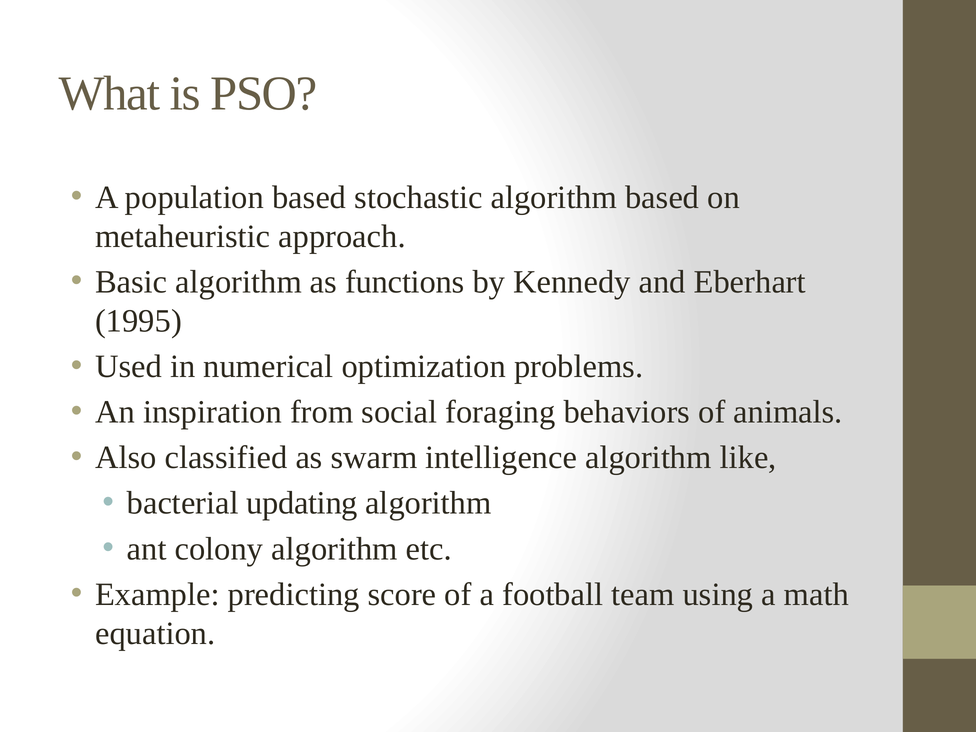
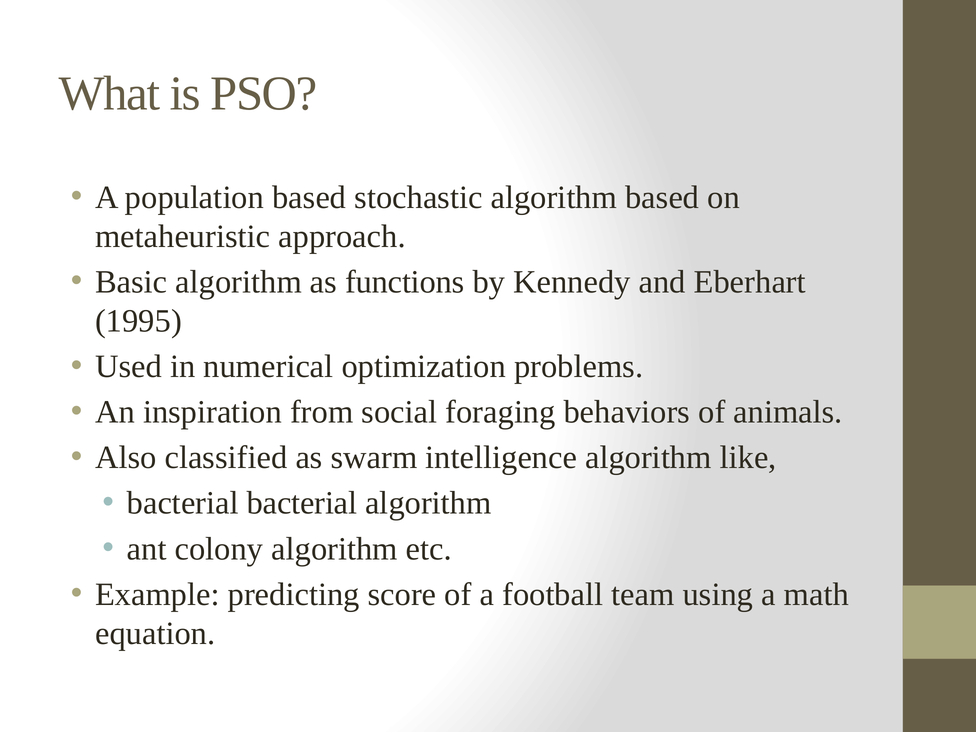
bacterial updating: updating -> bacterial (302, 503)
